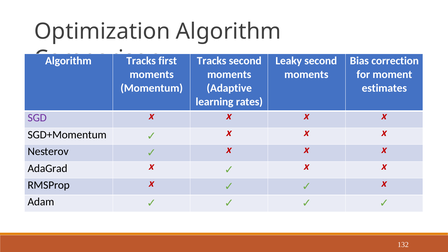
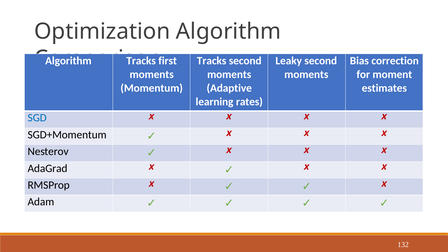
SGD colour: purple -> blue (37, 118)
